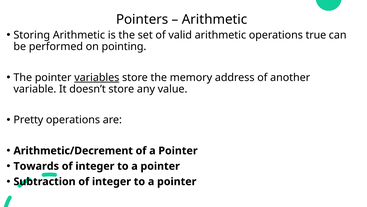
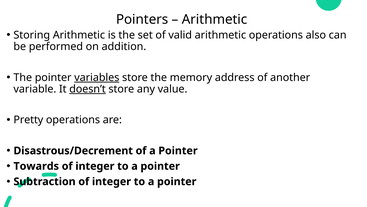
true: true -> also (316, 35)
pointing: pointing -> addition (124, 46)
doesn’t underline: none -> present (88, 89)
Arithmetic/Decrement: Arithmetic/Decrement -> Disastrous/Decrement (73, 150)
